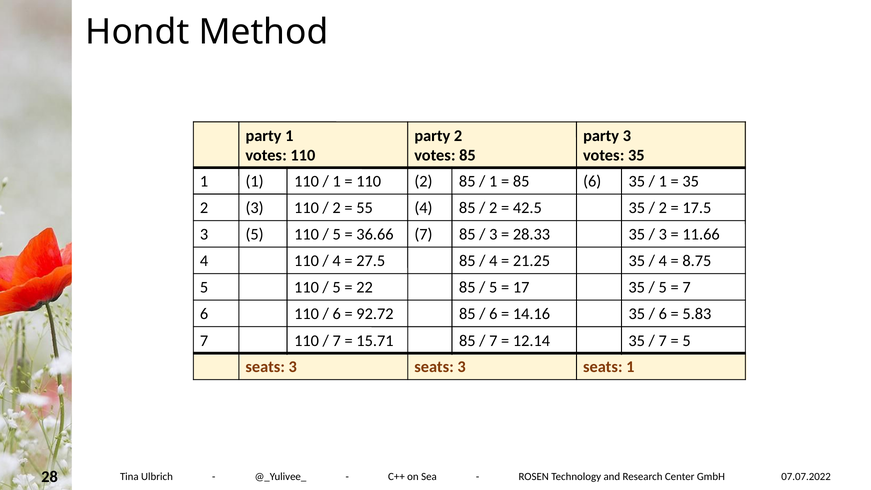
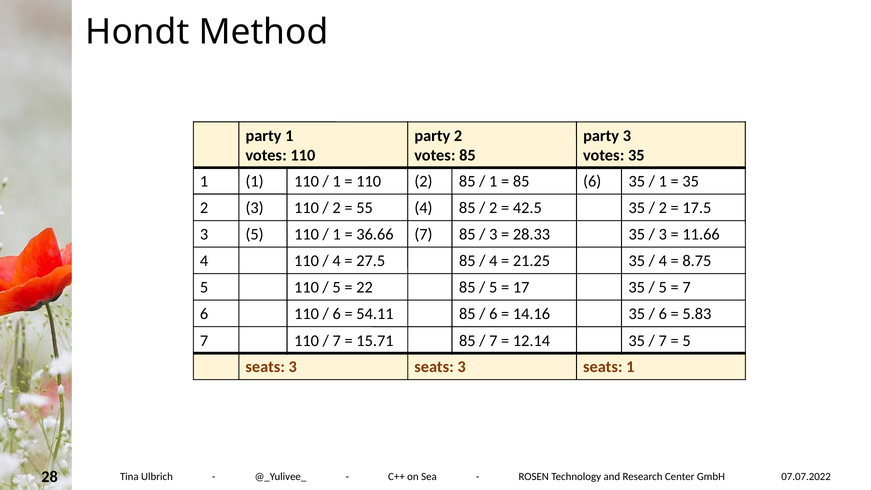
5: 5 -> 1 (337, 235)
92.72: 92.72 -> 54.11 (375, 314)
